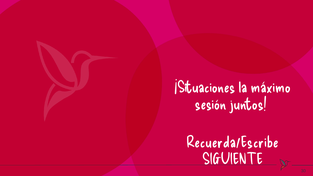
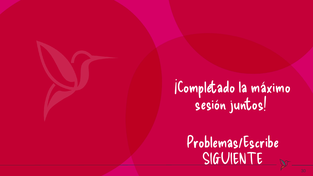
¡Situaciones: ¡Situaciones -> ¡Completado (205, 87)
Recuerda/Escribe: Recuerda/Escribe -> Problemas/Escribe (233, 143)
